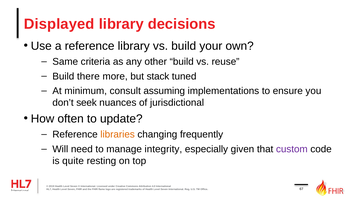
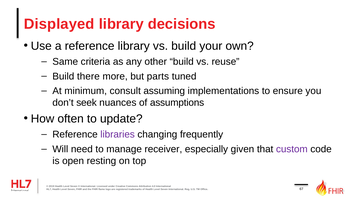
stack: stack -> parts (158, 77)
jurisdictional: jurisdictional -> assumptions (177, 103)
libraries colour: orange -> purple (118, 135)
integrity: integrity -> receiver (163, 150)
quite: quite -> open (73, 161)
